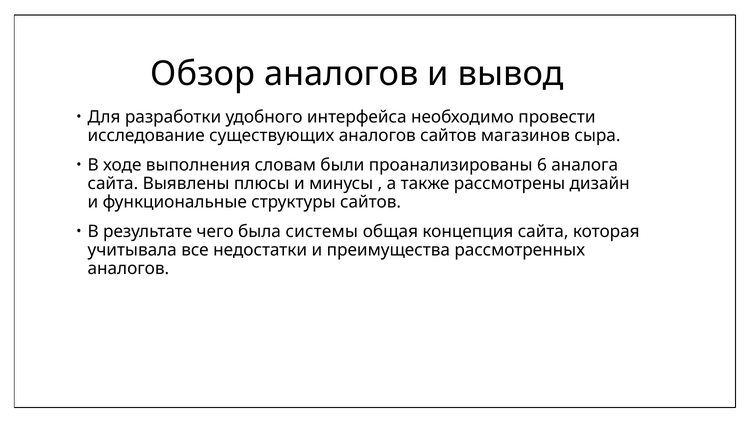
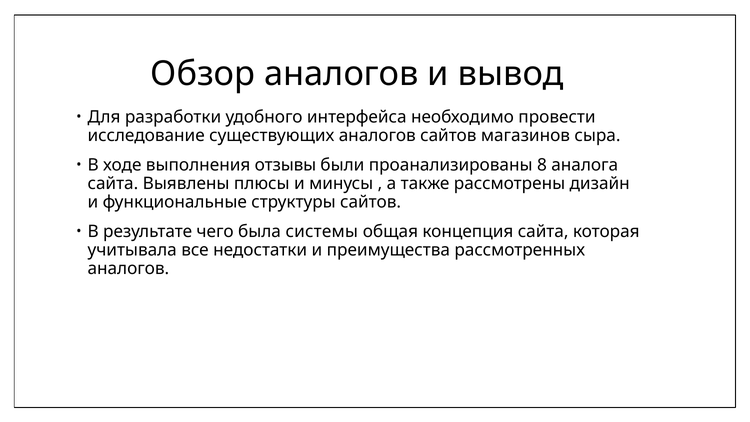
словам: словам -> отзывы (285, 165)
6: 6 -> 8 (542, 165)
